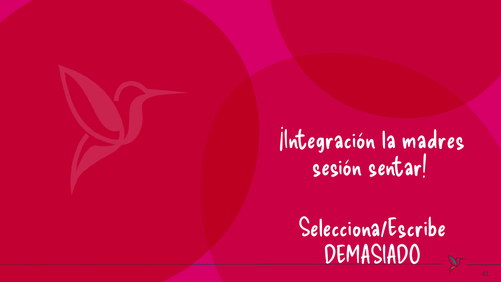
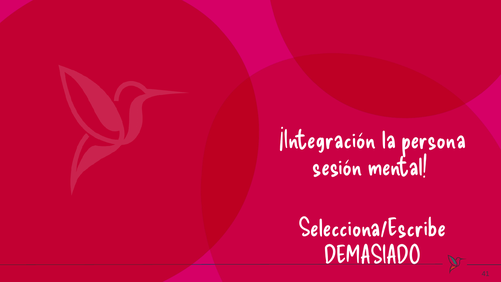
madres: madres -> persona (434, 140)
sentar: sentar -> mental (398, 167)
